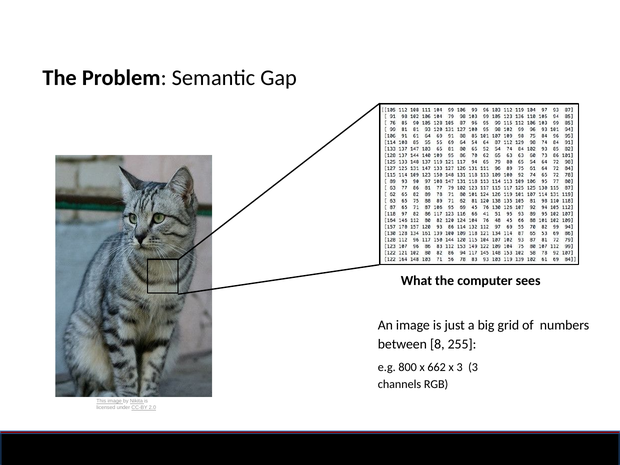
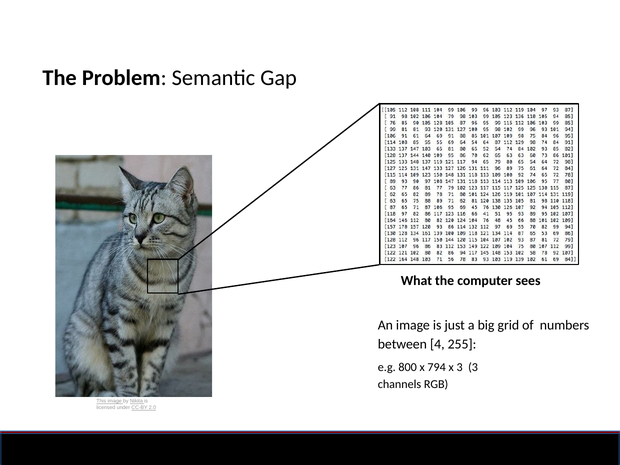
8: 8 -> 4 (437, 344)
662: 662 -> 794 (437, 367)
